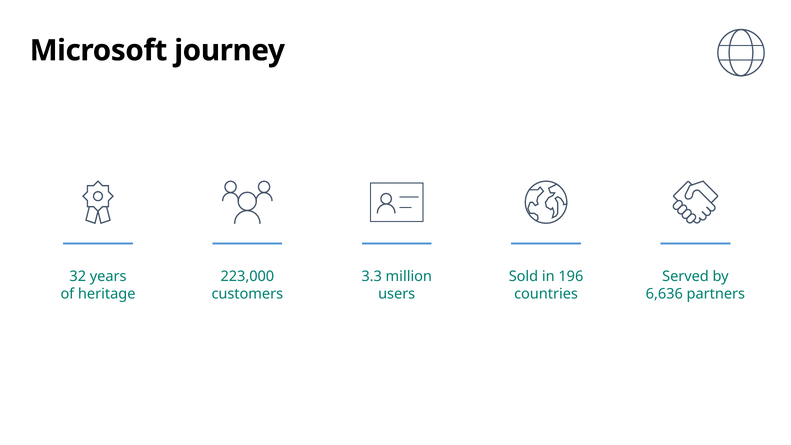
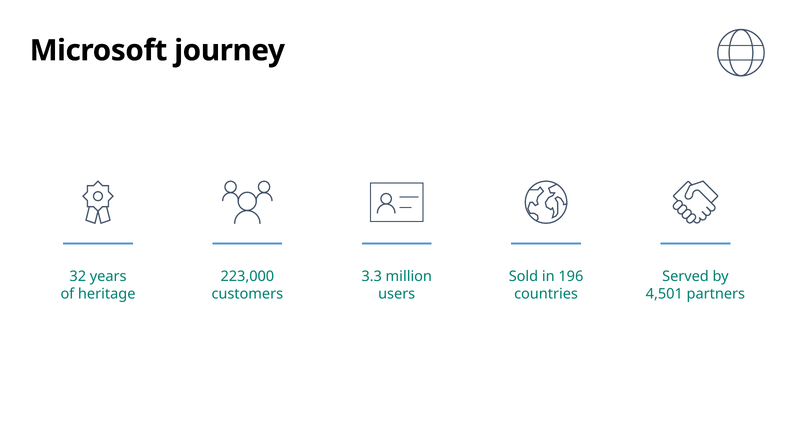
6,636: 6,636 -> 4,501 (664, 294)
